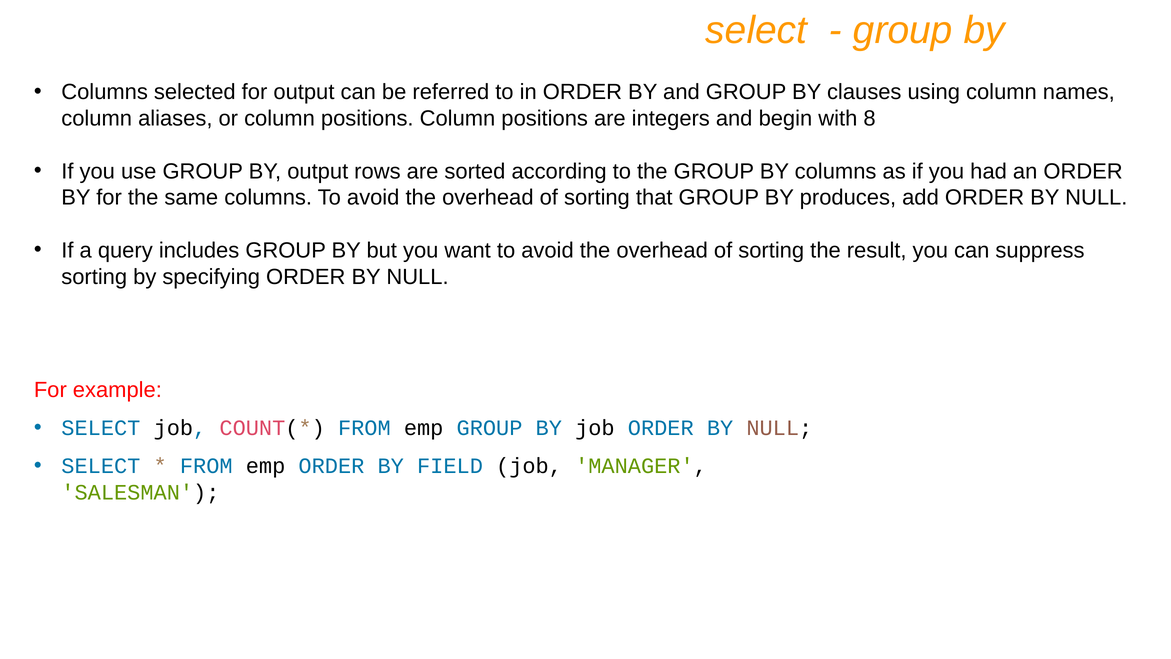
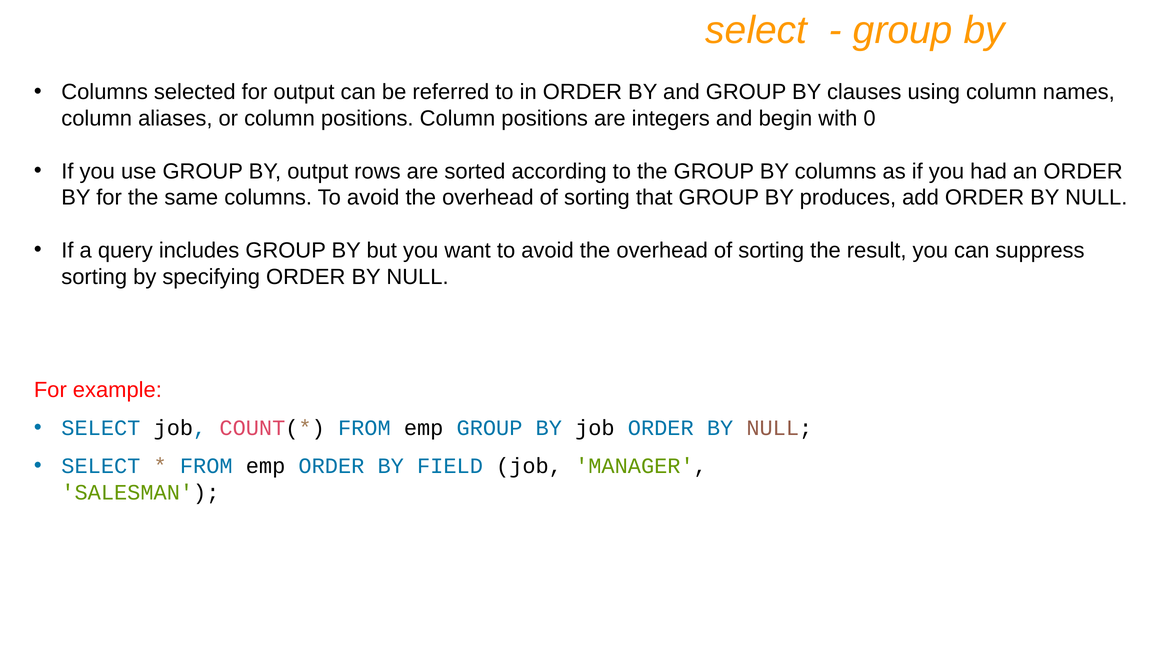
8: 8 -> 0 (870, 119)
